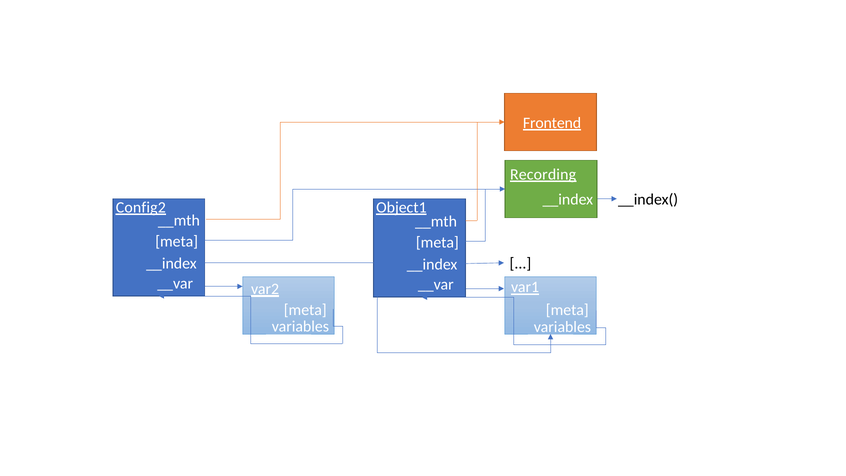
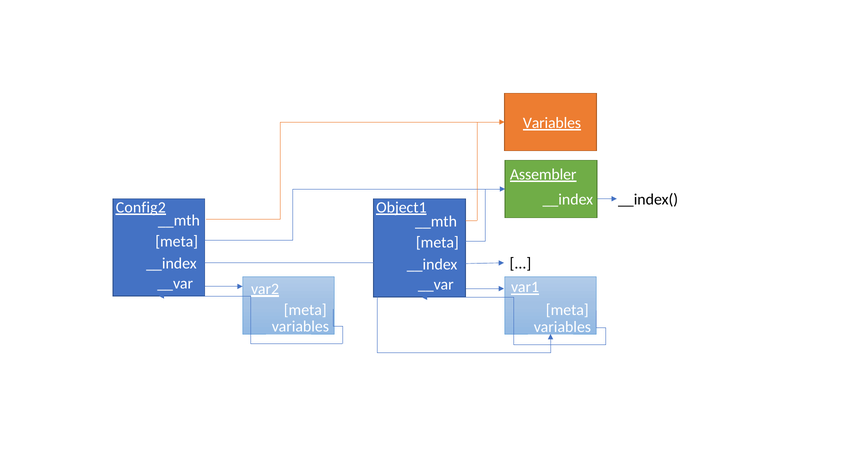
Frontend: Frontend -> Variables (552, 123)
Recording: Recording -> Assembler (543, 174)
